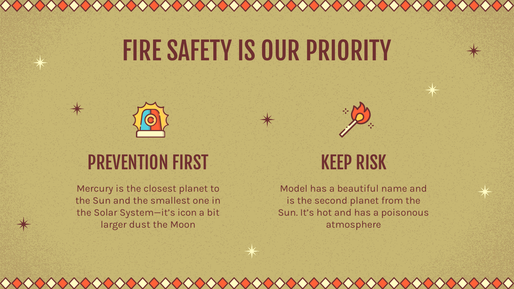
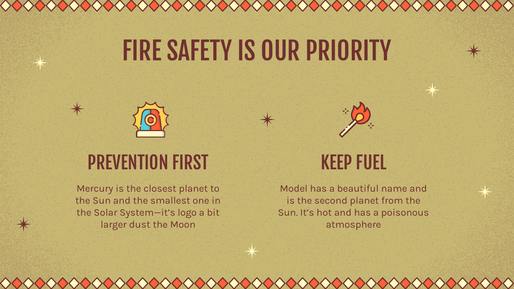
RISK: RISK -> FUEL (371, 164)
icon: icon -> logo (187, 213)
